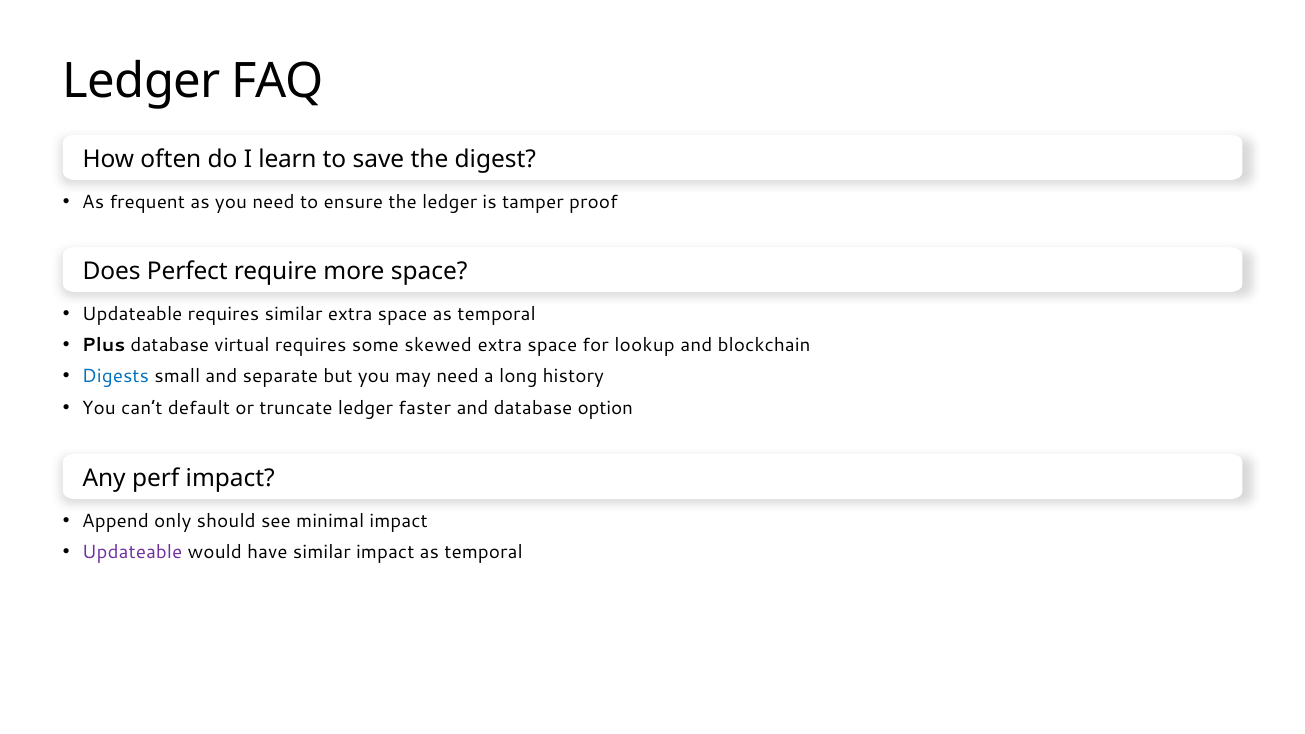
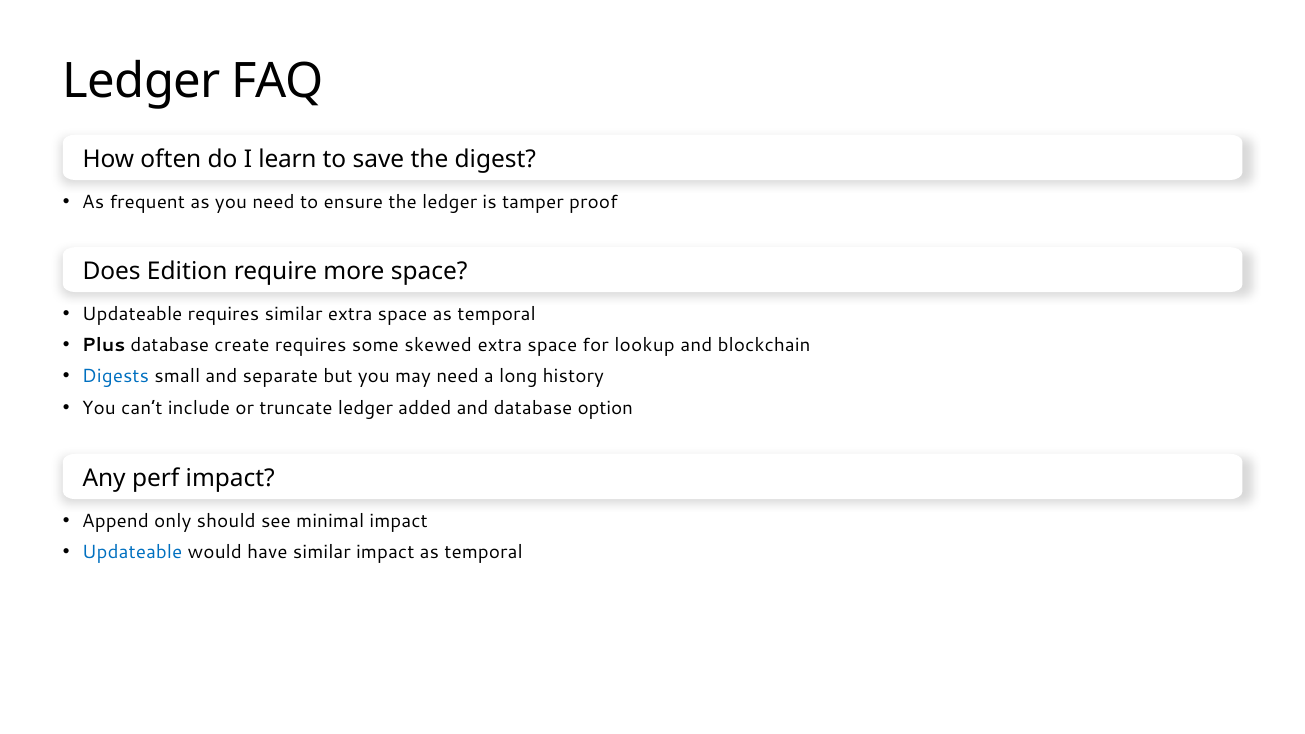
Perfect: Perfect -> Edition (187, 271)
virtual: virtual -> create (242, 346)
default: default -> include (199, 408)
faster: faster -> added (425, 408)
Updateable colour: purple -> blue (132, 553)
